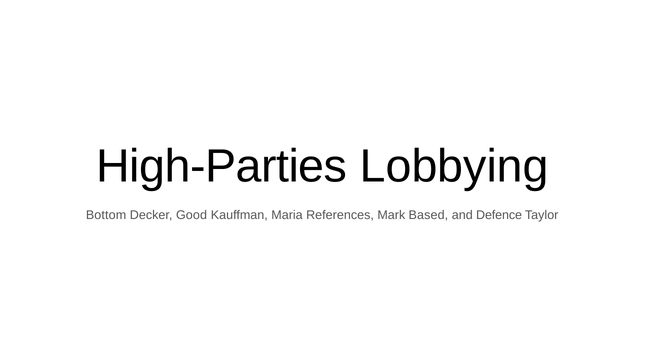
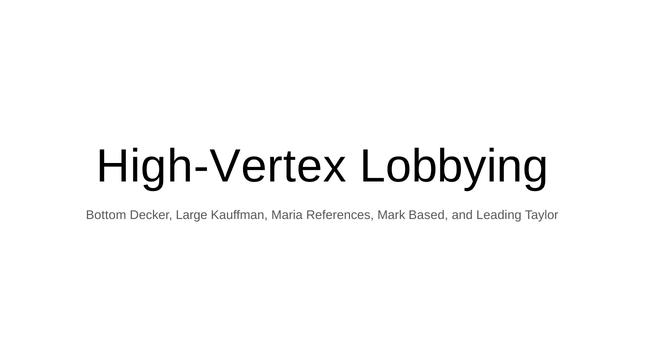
High-Parties: High-Parties -> High-Vertex (221, 166)
Good: Good -> Large (192, 215)
Defence: Defence -> Leading (499, 215)
